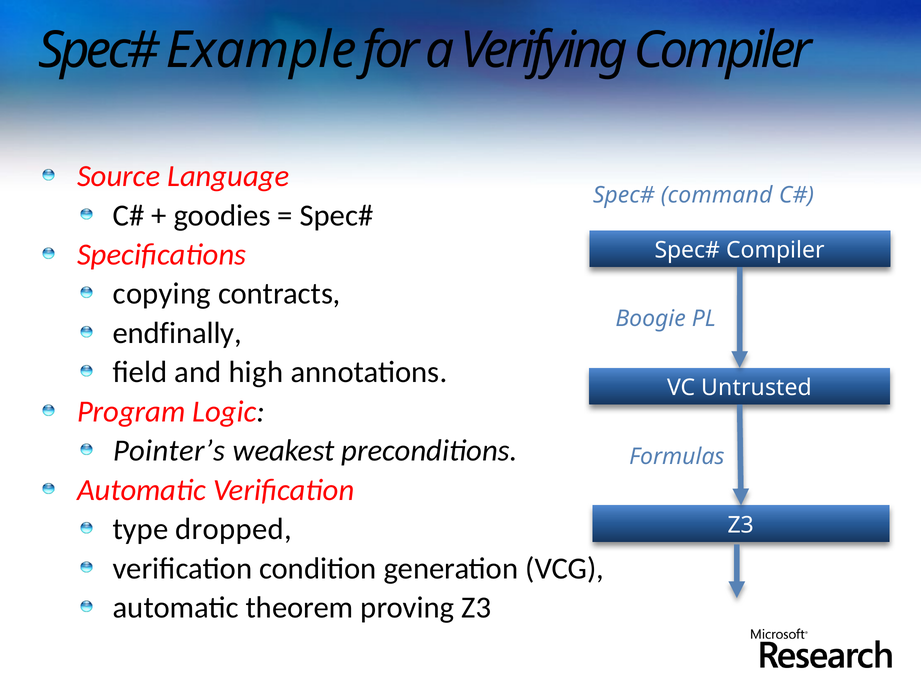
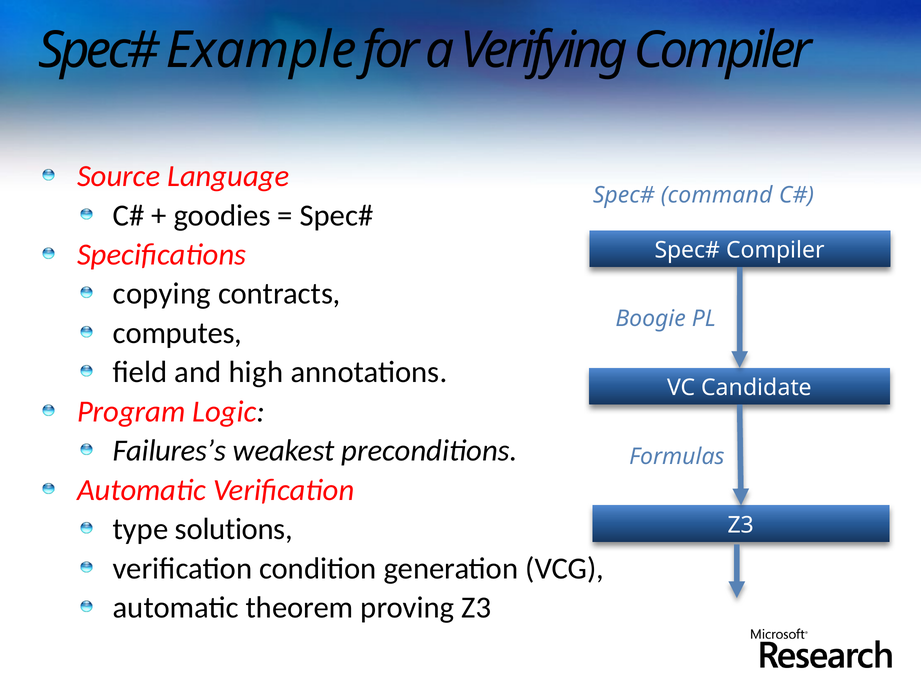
endfinally: endfinally -> computes (177, 333)
Untrusted: Untrusted -> Candidate (757, 388)
Pointer’s: Pointer’s -> Failures’s (169, 451)
dropped: dropped -> solutions (234, 530)
